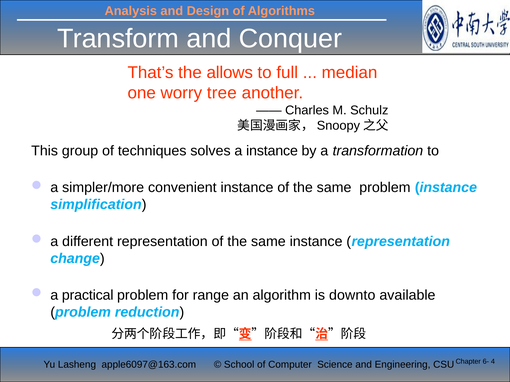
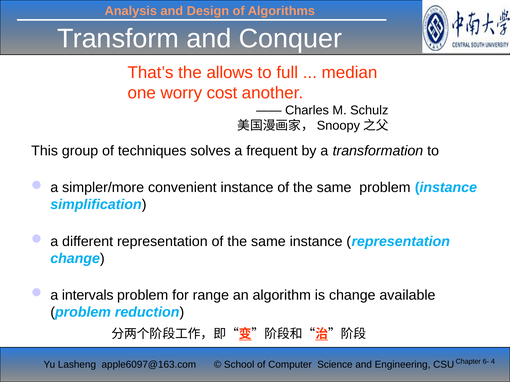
tree: tree -> cost (222, 93)
a instance: instance -> frequent (272, 151)
practical: practical -> intervals (88, 296)
is downto: downto -> change (352, 296)
